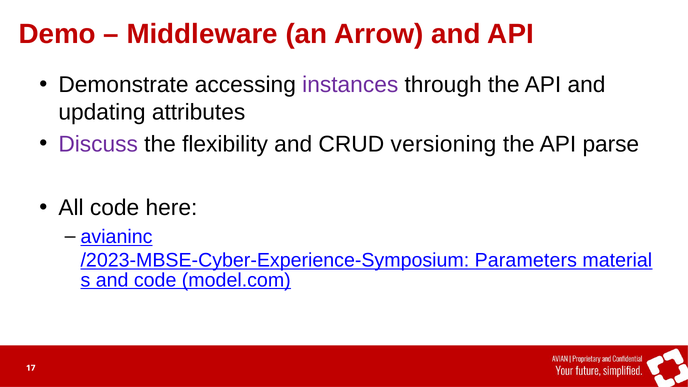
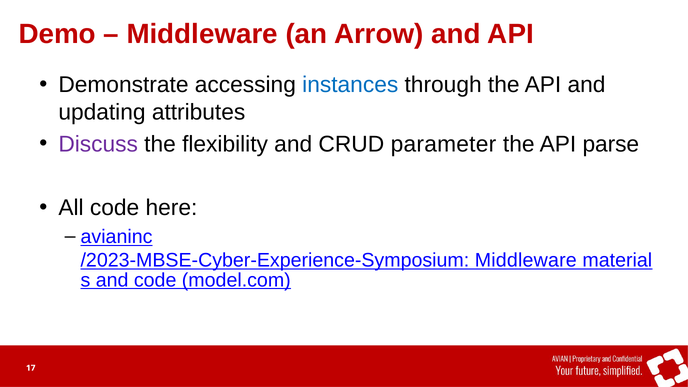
instances colour: purple -> blue (350, 85)
versioning: versioning -> parameter (443, 144)
Parameters: Parameters -> Middleware (526, 260)
